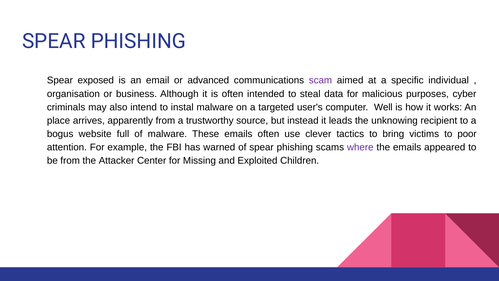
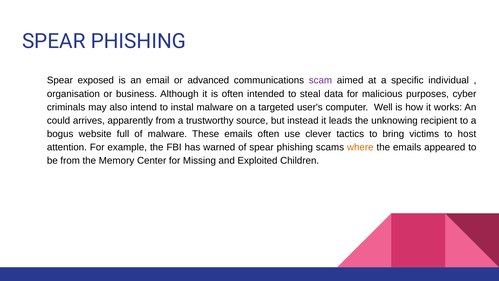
place: place -> could (59, 120)
poor: poor -> host (467, 134)
where colour: purple -> orange (360, 147)
Attacker: Attacker -> Memory (117, 161)
